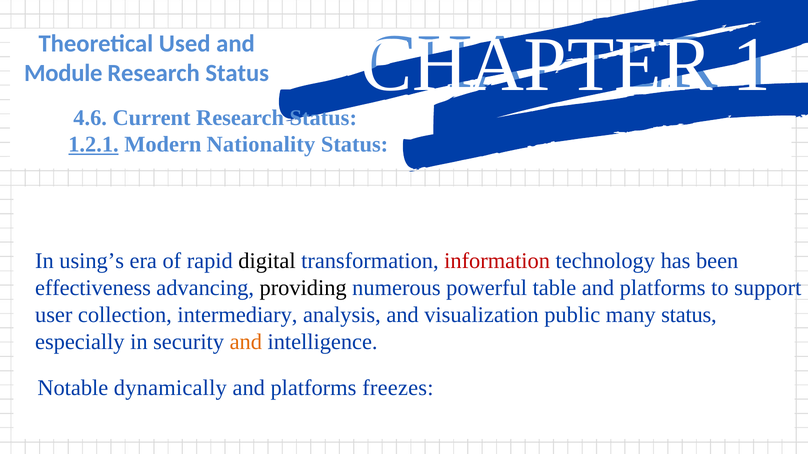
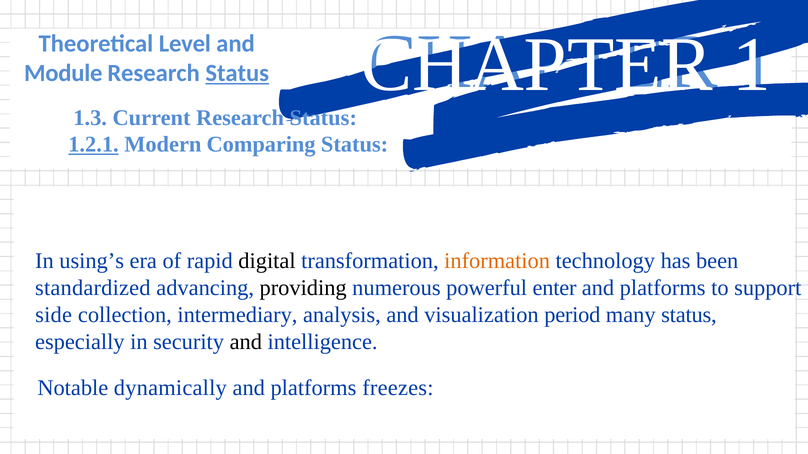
Used: Used -> Level (185, 44)
Status underline: none -> present (237, 73)
4.6: 4.6 -> 1.3 (90, 118)
Nationality: Nationality -> Comparing (261, 145)
information colour: red -> orange (497, 261)
effectiveness: effectiveness -> standardized (93, 288)
table: table -> enter (555, 288)
user: user -> side (54, 315)
public: public -> period (572, 315)
and colour: orange -> black (246, 342)
